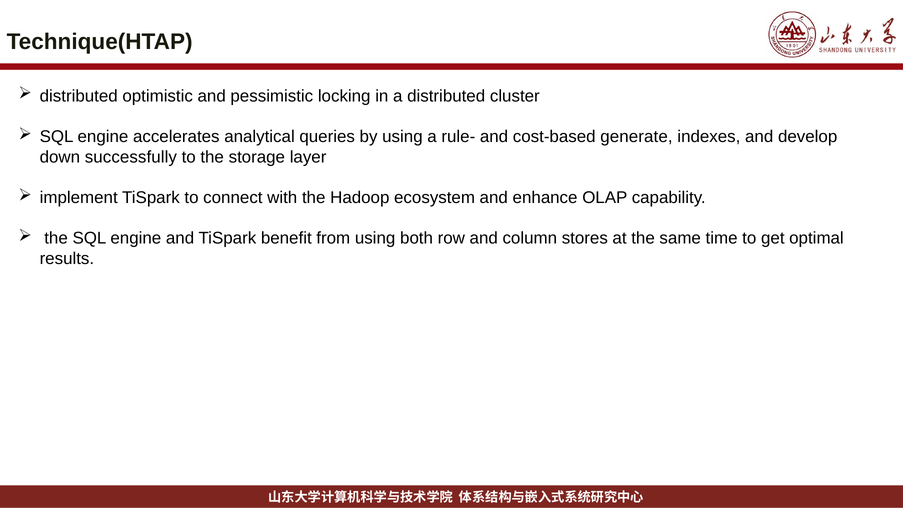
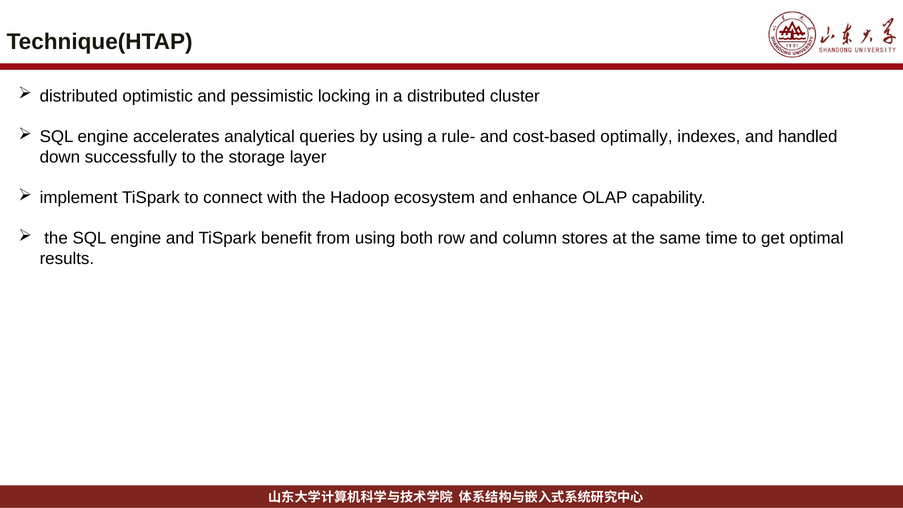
generate: generate -> optimally (636, 137)
develop: develop -> handled (808, 137)
